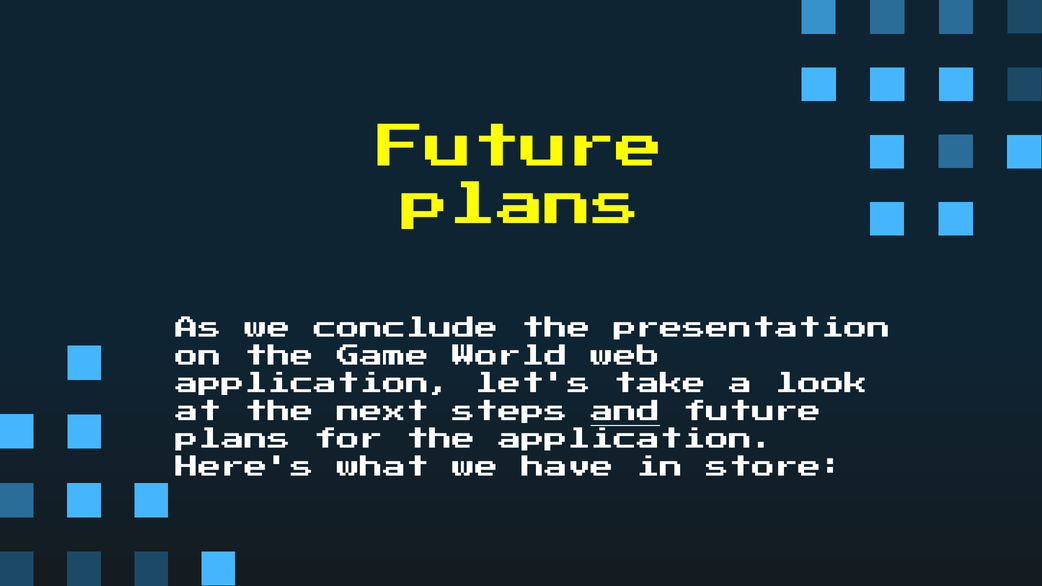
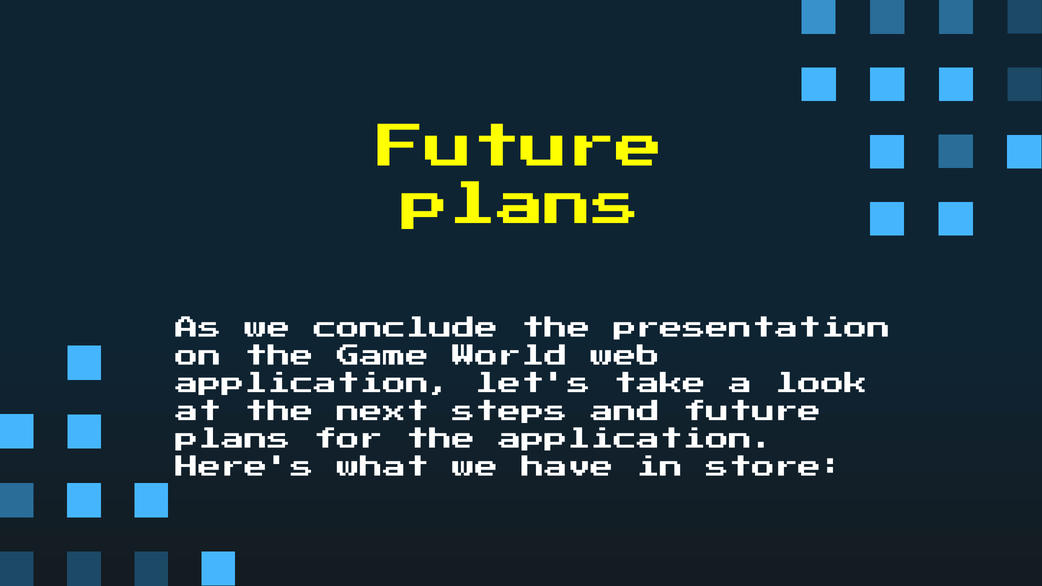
and underline: present -> none (625, 416)
